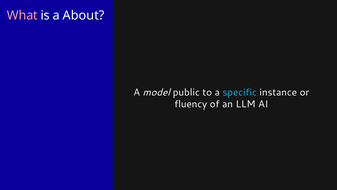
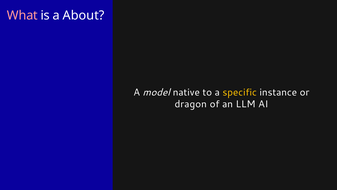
public: public -> native (186, 92)
specific colour: light blue -> yellow (240, 92)
fluency: fluency -> dragon (191, 104)
